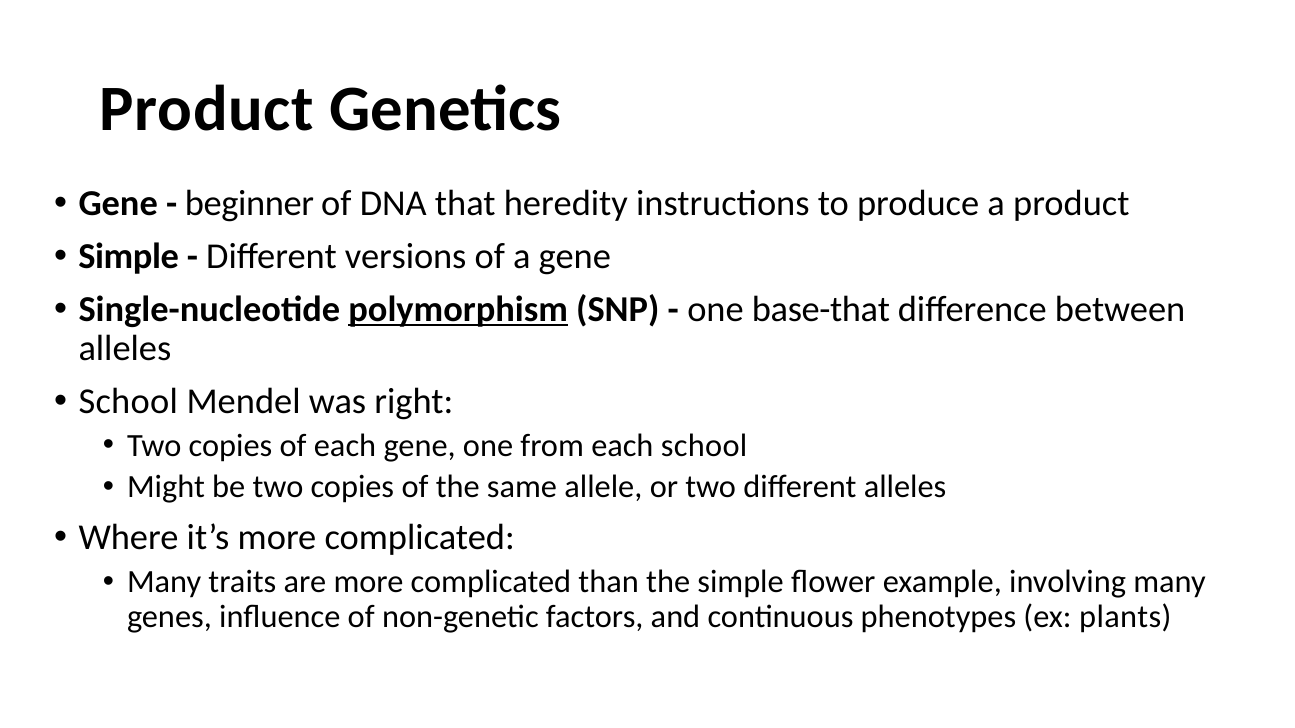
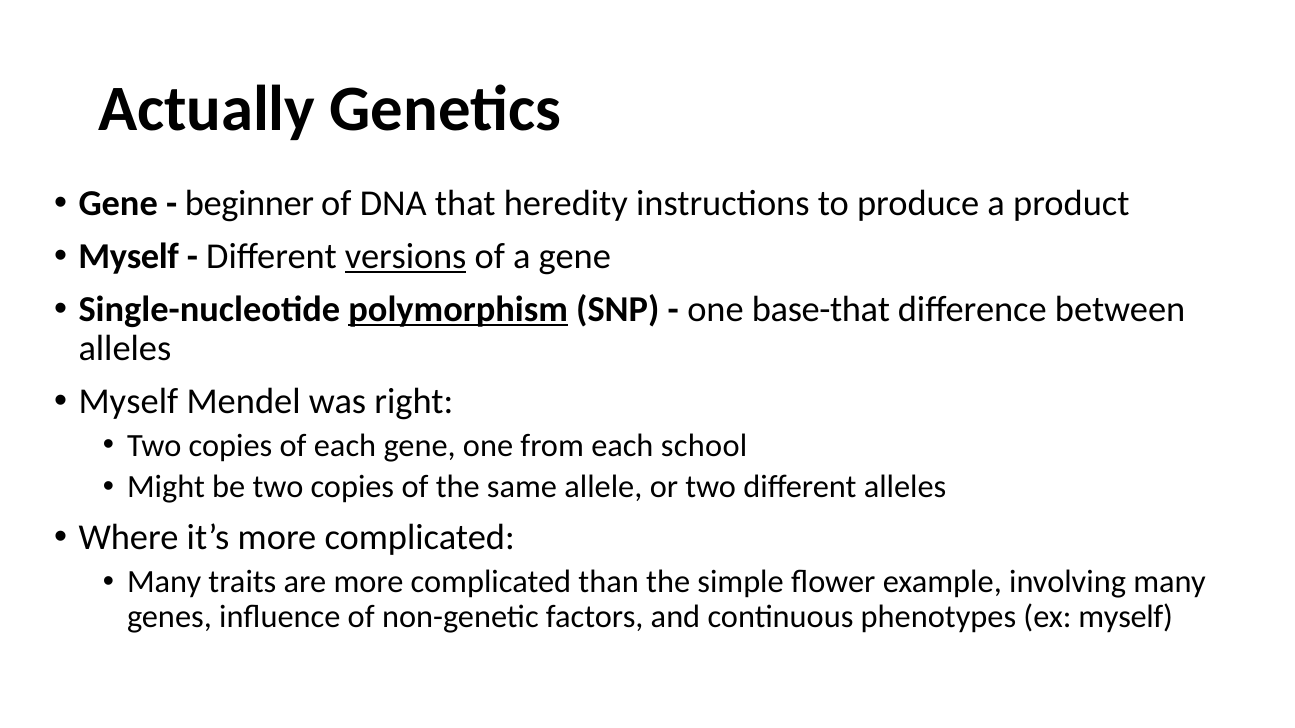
Product: Product -> Actually (207, 109)
Simple: Simple -> Myself (129, 257)
versions underline: none -> present (406, 257)
School: School -> Myself (128, 402)
ex plants: plants -> myself (1126, 617)
